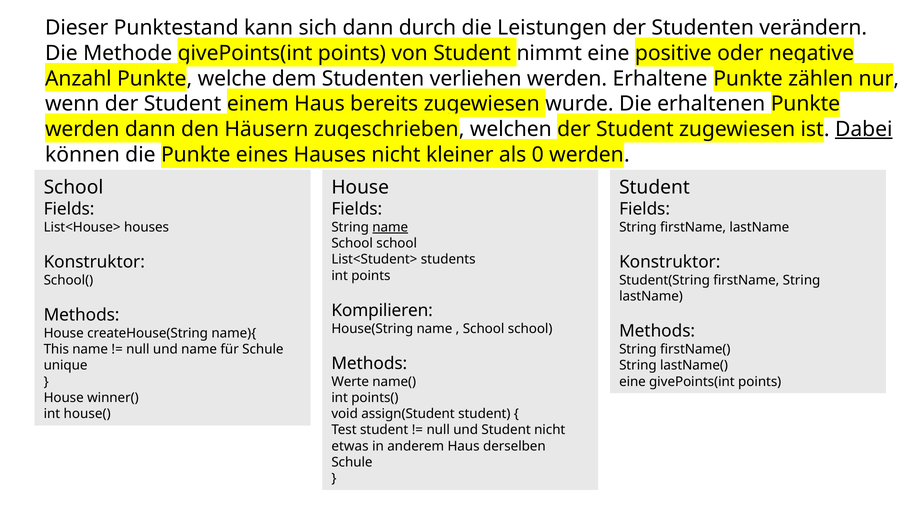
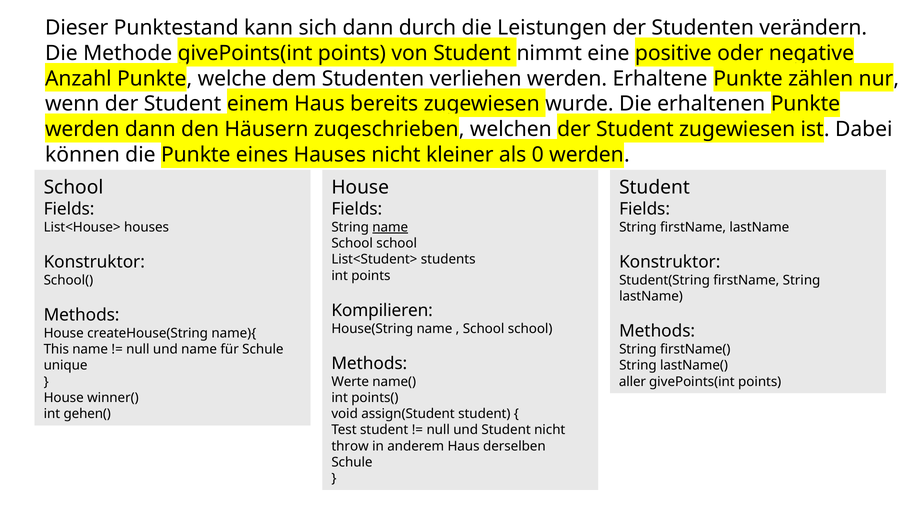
Dabei underline: present -> none (864, 129)
eine: eine -> aller (632, 381)
house(: house( -> gehen( (87, 414)
etwas: etwas -> throw (350, 446)
